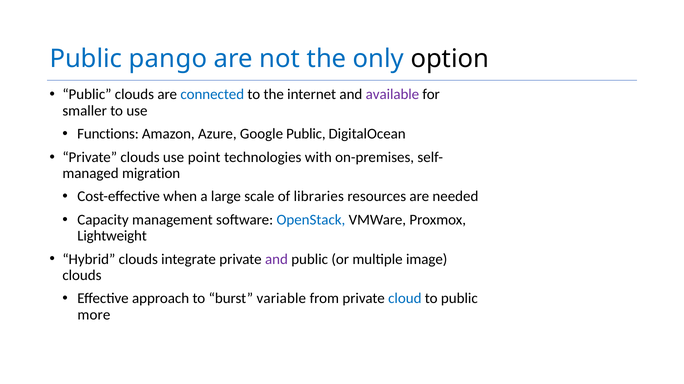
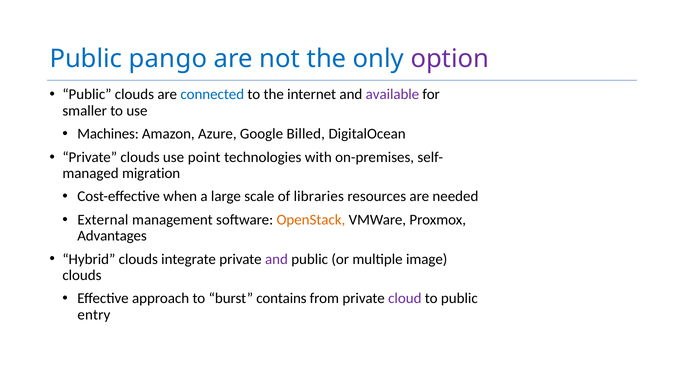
option colour: black -> purple (450, 59)
Functions: Functions -> Machines (108, 134)
Google Public: Public -> Billed (306, 134)
Capacity: Capacity -> External (103, 220)
OpenStack colour: blue -> orange (311, 220)
Lightweight: Lightweight -> Advantages (112, 236)
variable: variable -> contains (281, 299)
cloud colour: blue -> purple (405, 299)
more: more -> entry (94, 315)
